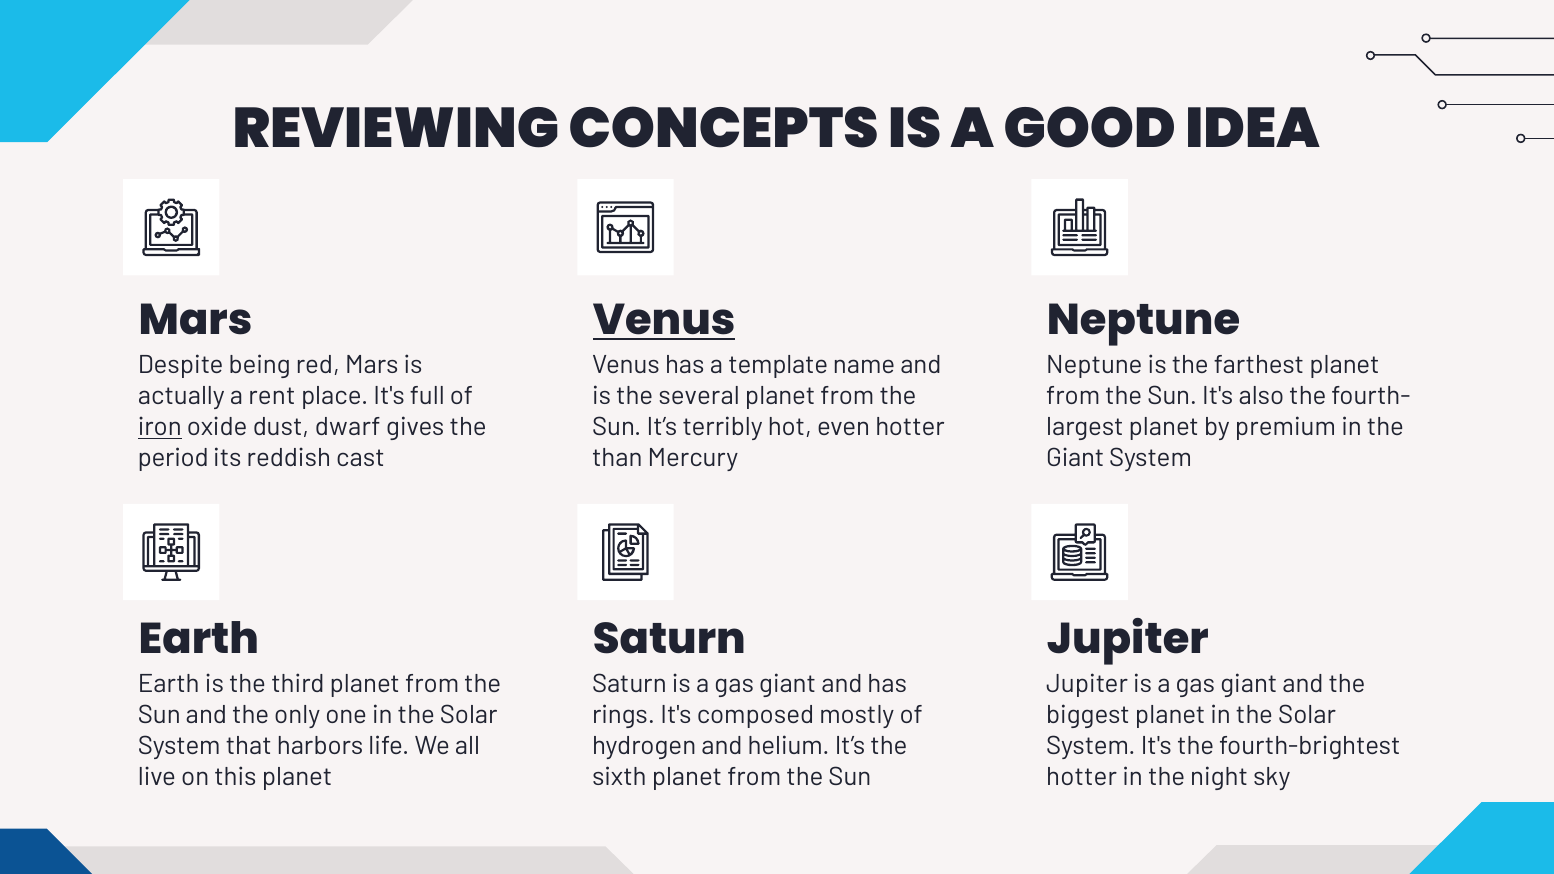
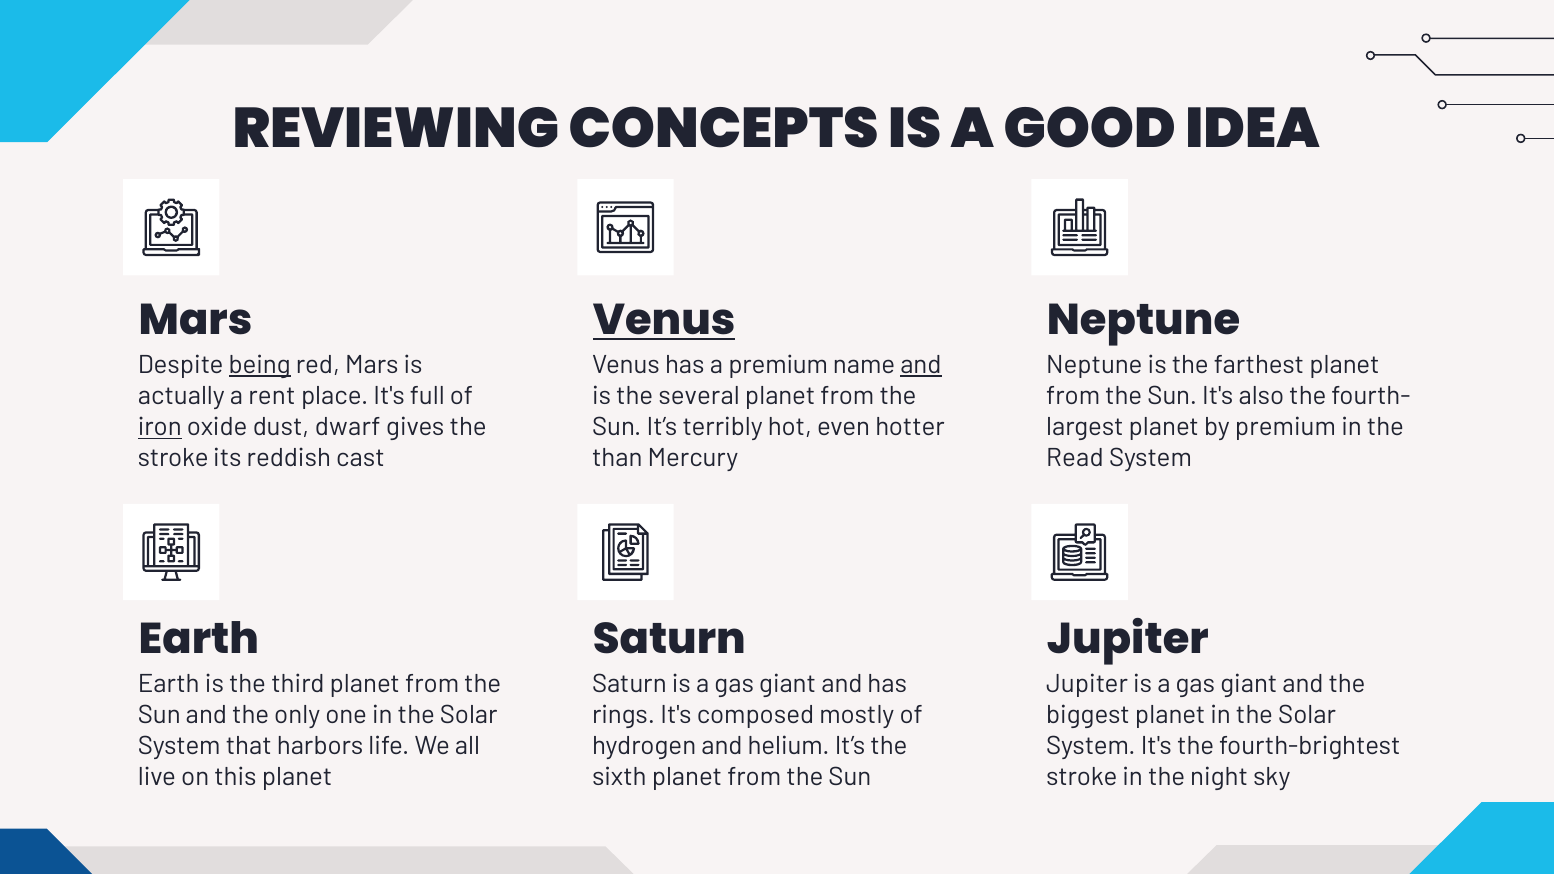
being underline: none -> present (260, 365)
a template: template -> premium (778, 365)
and underline: none -> present (921, 365)
period: period -> stroke (173, 458)
Giant: Giant -> Read (1075, 458)
hotter: hotter -> stroke (1082, 778)
